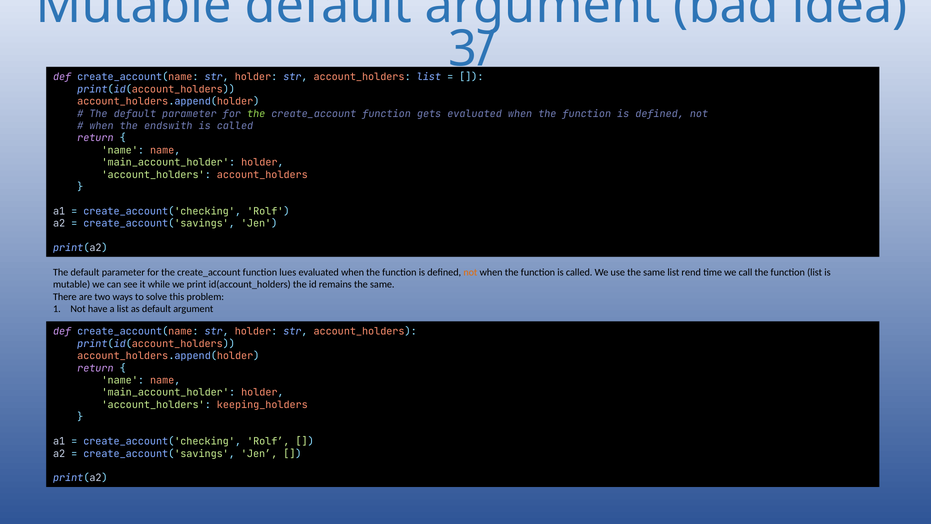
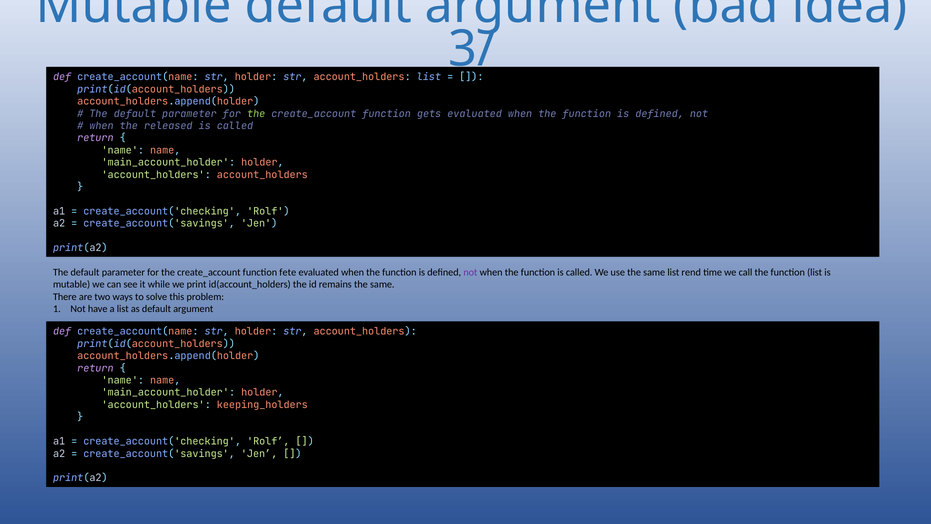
endswith: endswith -> released (168, 126)
lues: lues -> fete (288, 272)
not colour: orange -> purple (470, 272)
